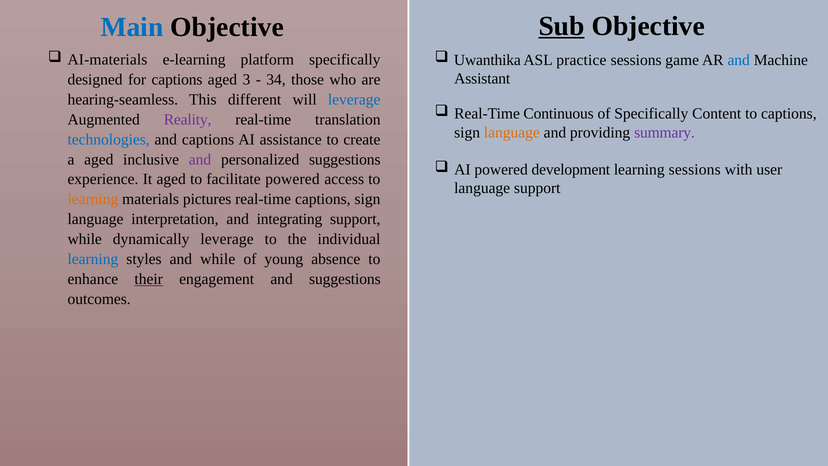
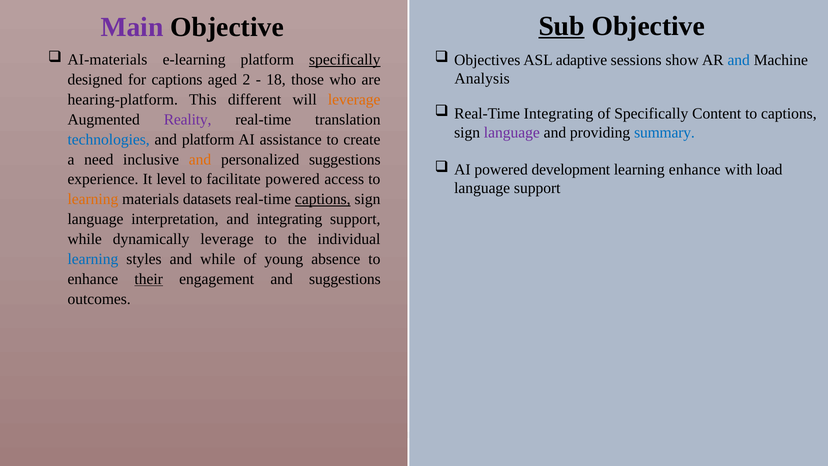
Main colour: blue -> purple (132, 27)
specifically underline: none -> present (345, 60)
Uwanthika: Uwanthika -> Objectives (487, 60)
practice: practice -> adaptive (582, 60)
game: game -> show (682, 60)
Assistant: Assistant -> Analysis (482, 78)
3: 3 -> 2 (246, 80)
34: 34 -> 18 (276, 80)
hearing-seamless: hearing-seamless -> hearing-platform (123, 100)
leverage colour: blue -> orange (354, 100)
Real-Time Continuous: Continuous -> Integrating (558, 114)
language colour: orange -> purple (512, 132)
summary colour: purple -> blue (664, 132)
and captions: captions -> platform (208, 139)
a aged: aged -> need (99, 159)
and colour: purple -> orange (200, 159)
learning sessions: sessions -> enhance (695, 170)
user: user -> load (769, 170)
It aged: aged -> level (171, 179)
pictures: pictures -> datasets (207, 199)
captions underline: none -> present (323, 199)
